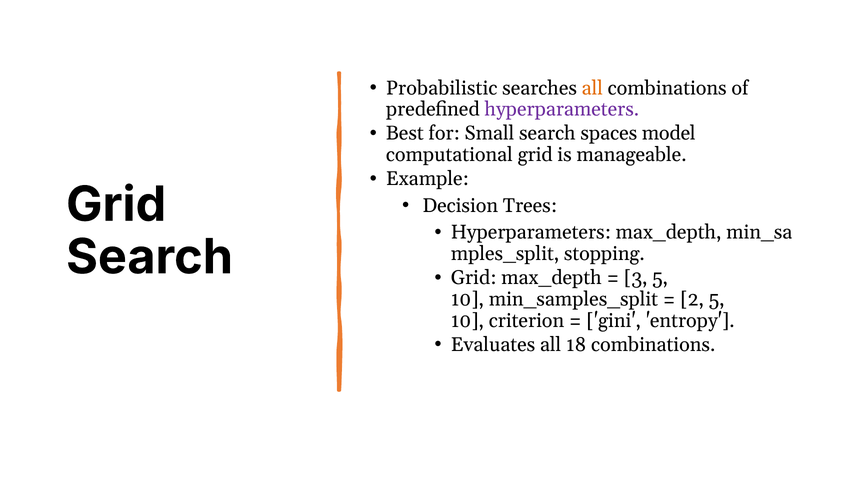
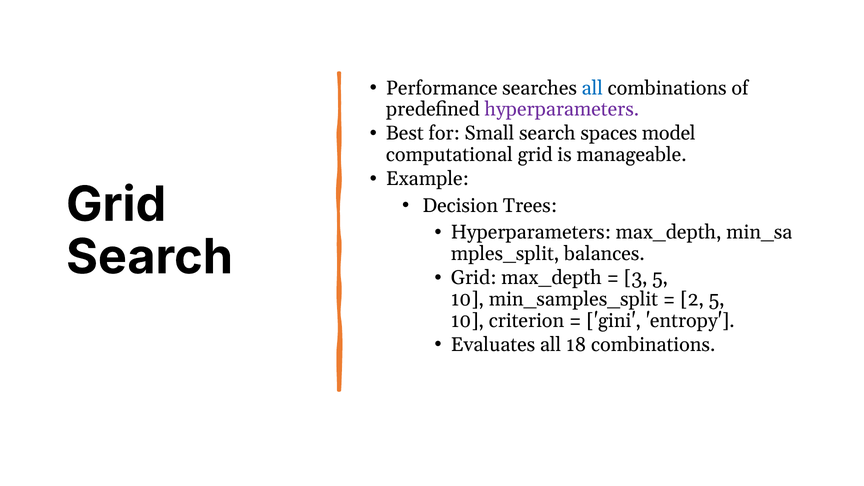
Probabilistic: Probabilistic -> Performance (442, 88)
all colour: orange -> blue (592, 88)
stopping: stopping -> balances (604, 254)
